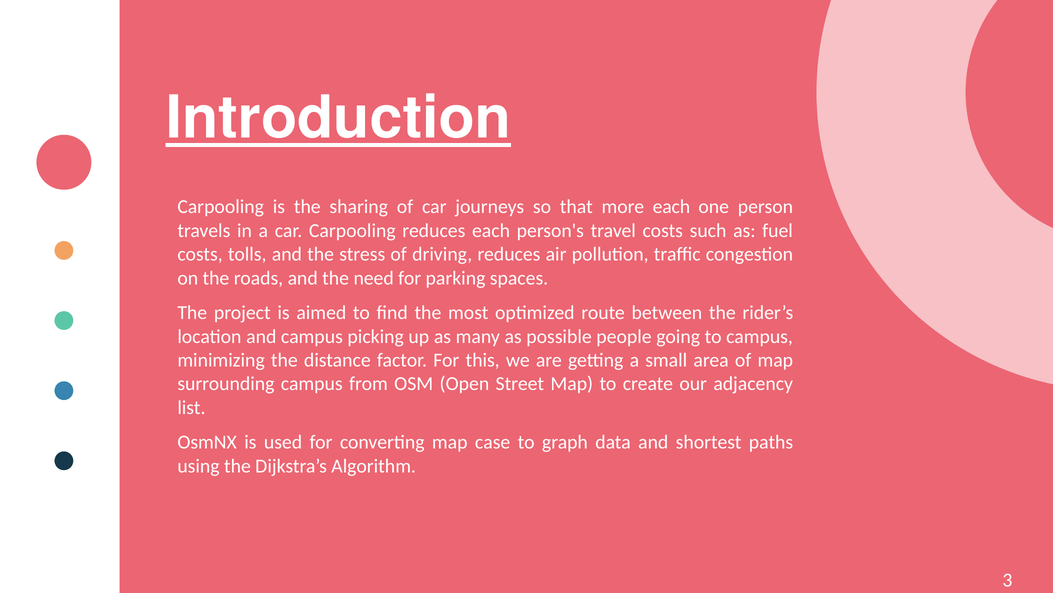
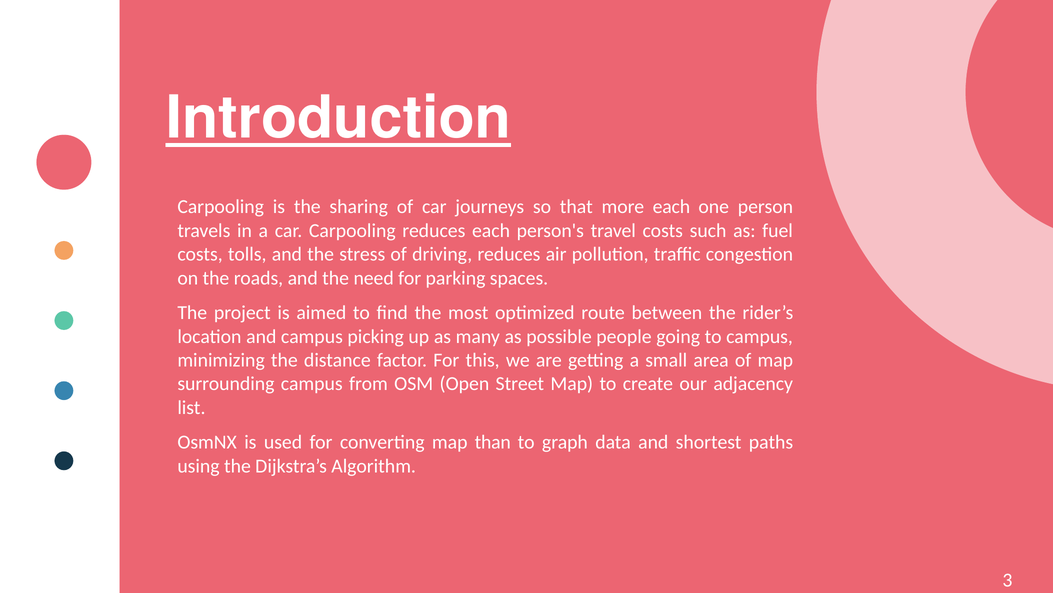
case: case -> than (493, 442)
